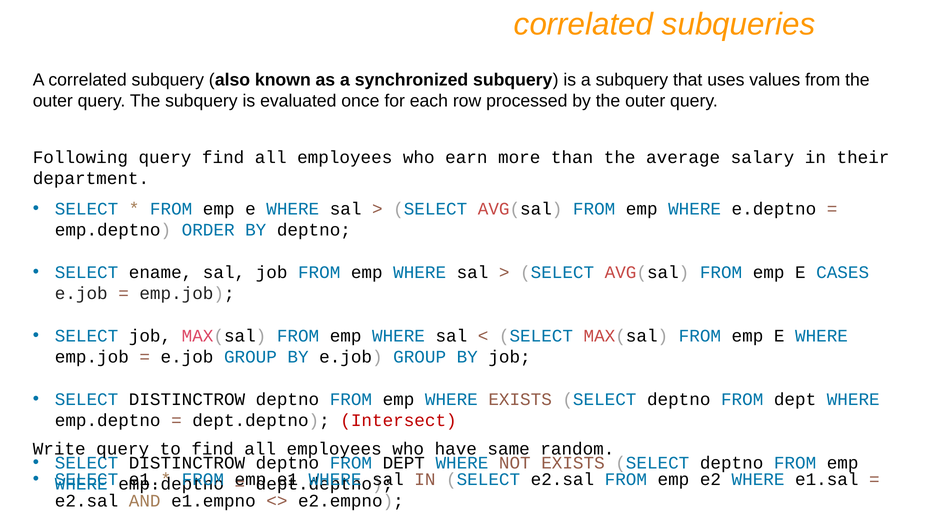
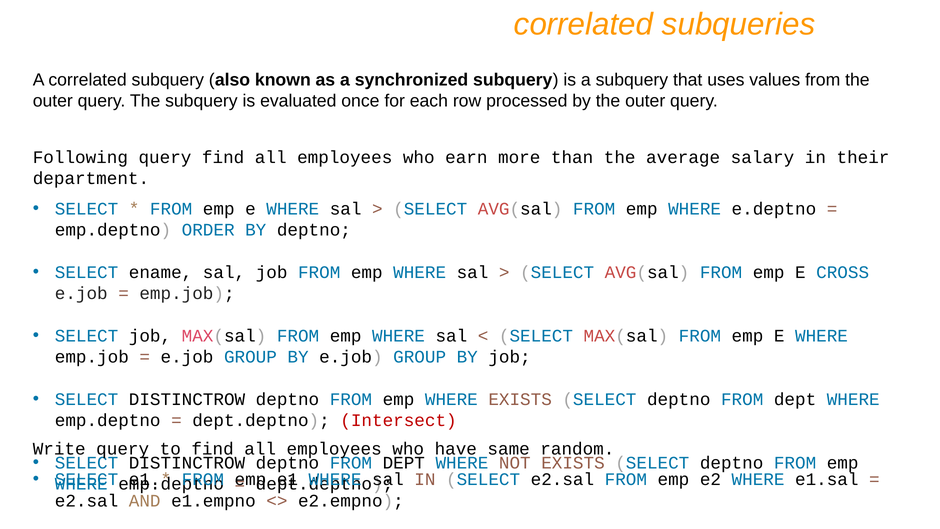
CASES: CASES -> CROSS (843, 272)
